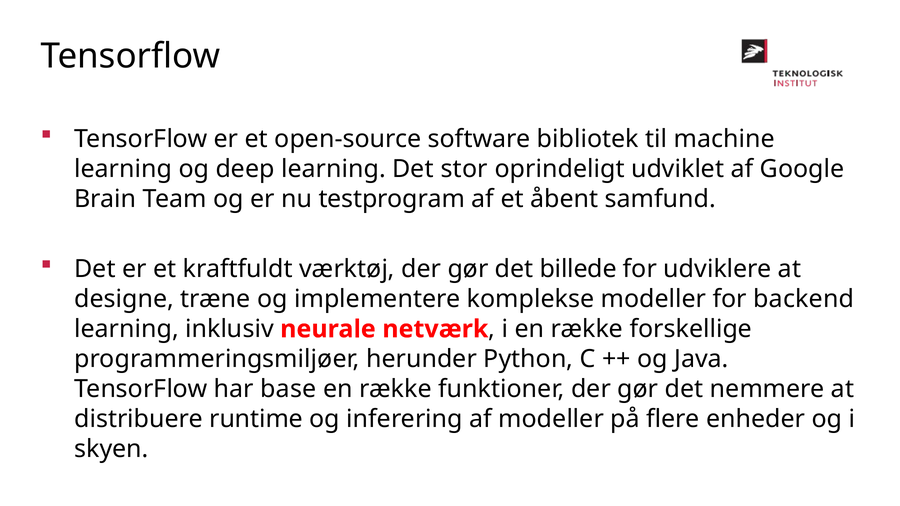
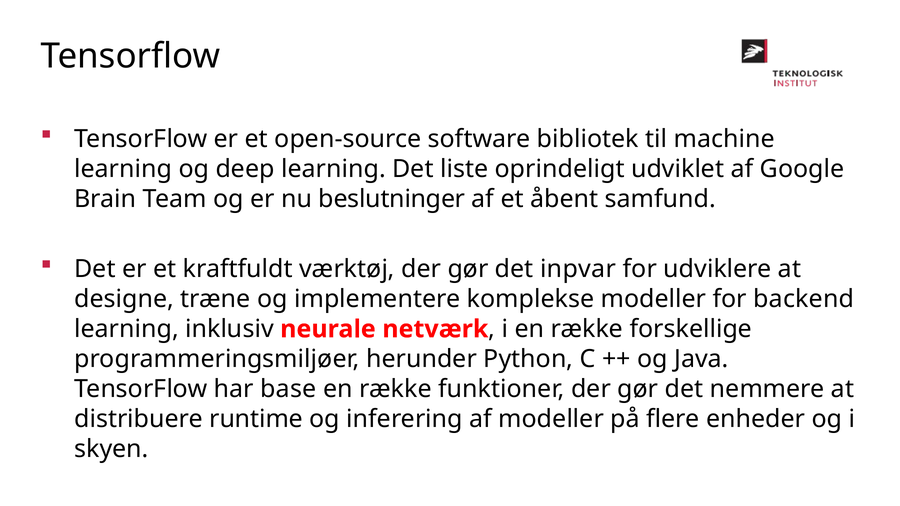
stor: stor -> liste (464, 169)
testprogram: testprogram -> beslutninger (392, 199)
billede: billede -> inpvar (578, 269)
